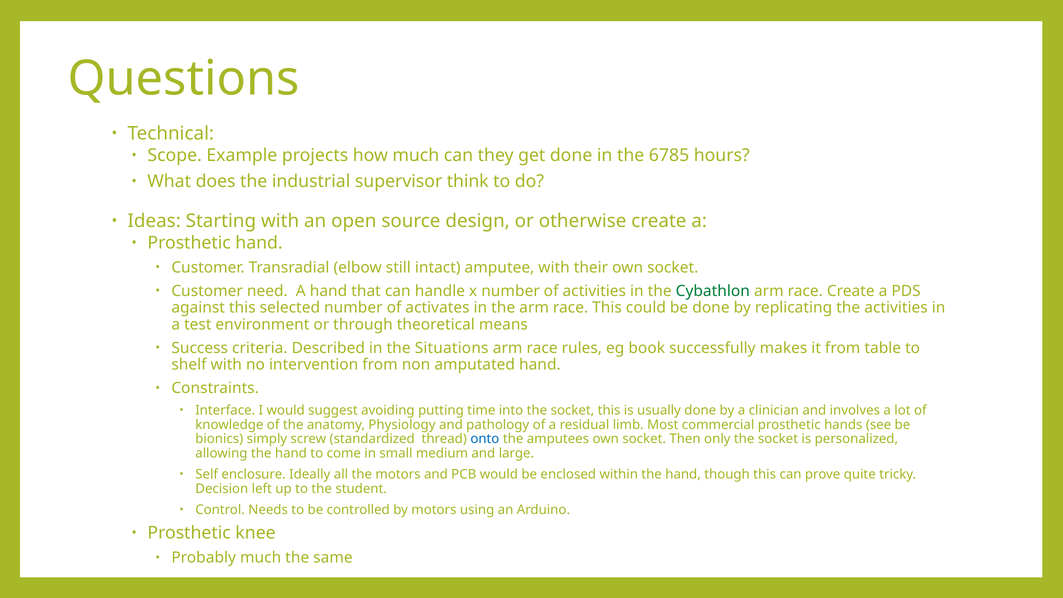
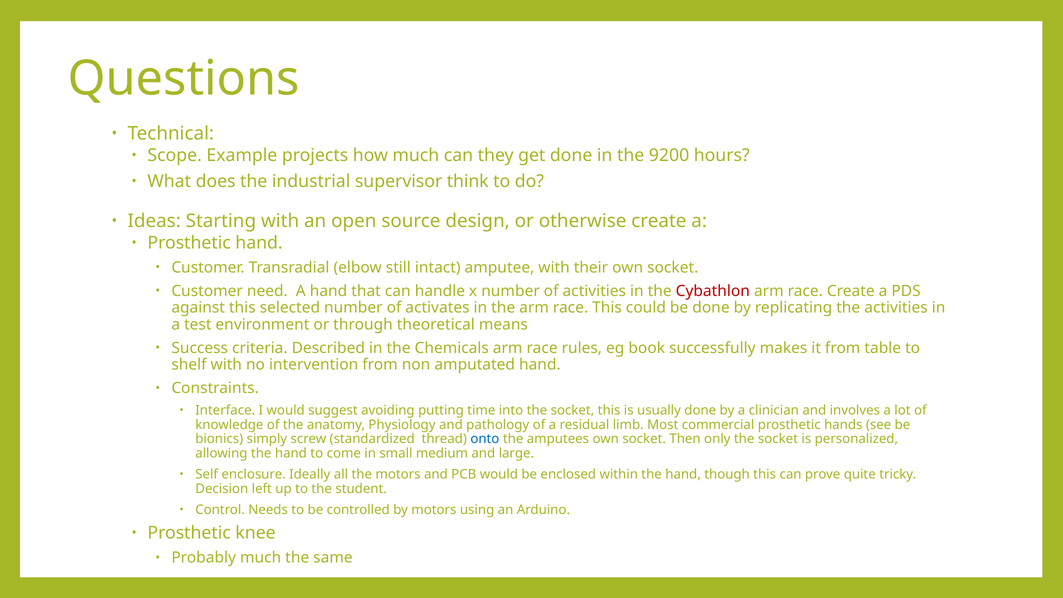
6785: 6785 -> 9200 (669, 156)
Cybathlon colour: green -> red (713, 291)
Situations: Situations -> Chemicals (452, 348)
